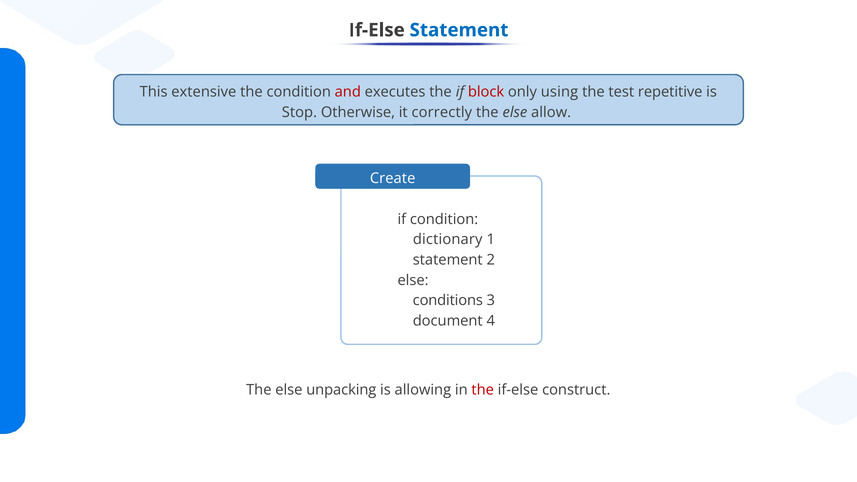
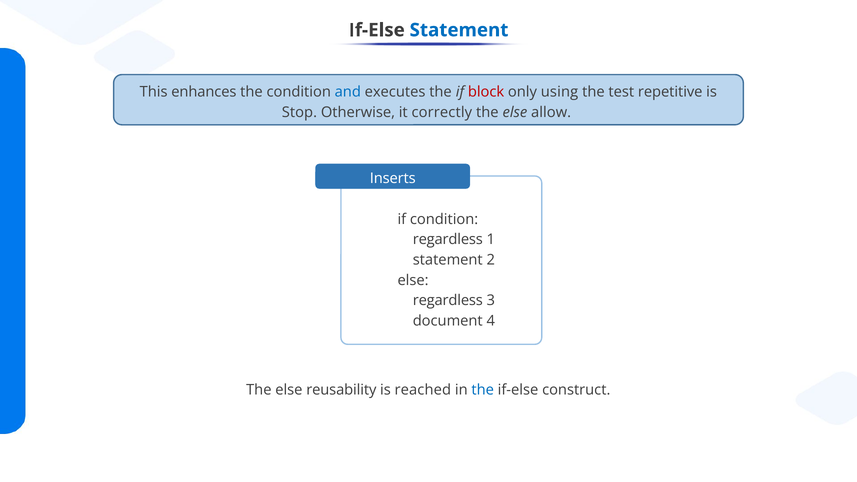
extensive: extensive -> enhances (204, 92)
and colour: red -> blue (348, 92)
Create: Create -> Inserts (393, 179)
dictionary: dictionary -> regardless (448, 240)
conditions: conditions -> regardless (448, 300)
unpacking: unpacking -> reusability (341, 390)
allowing: allowing -> reached (423, 390)
the colour: red -> blue (483, 390)
